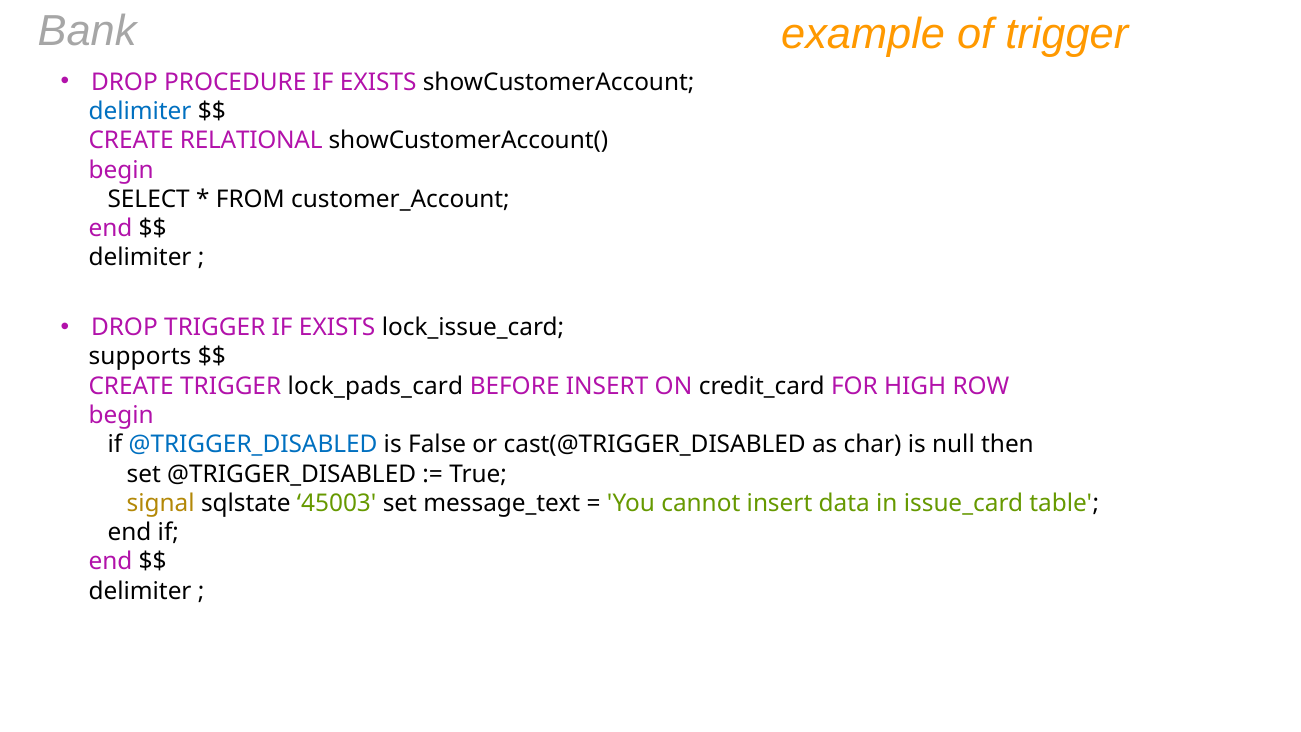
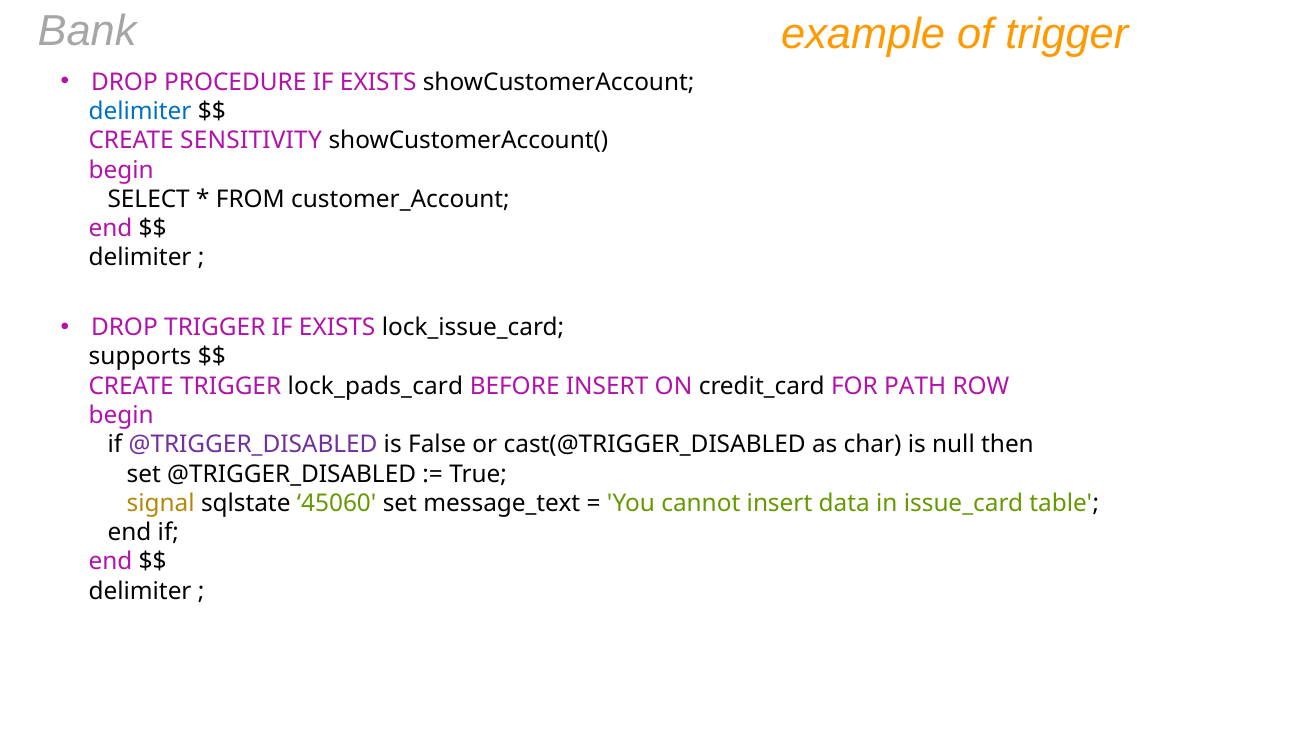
RELATIONAL: RELATIONAL -> SENSITIVITY (251, 141)
HIGH: HIGH -> PATH (915, 386)
@TRIGGER_DISABLED colour: blue -> purple (253, 445)
45003: 45003 -> 45060 (337, 503)
